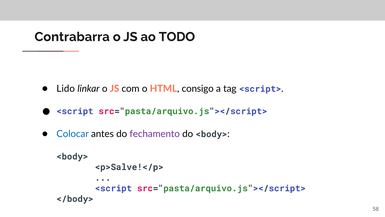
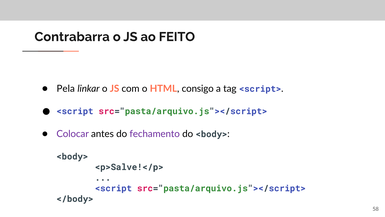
TODO: TODO -> FEITO (177, 37)
Lido: Lido -> Pela (66, 88)
Colocar colour: blue -> purple (73, 134)
